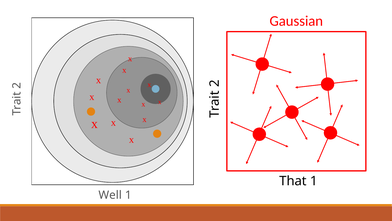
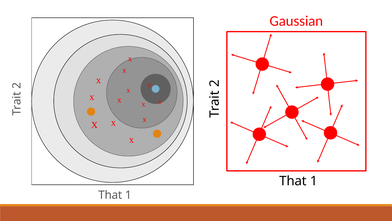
Well: Well -> That (110, 195)
